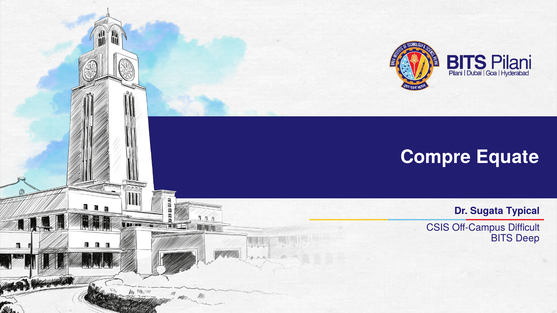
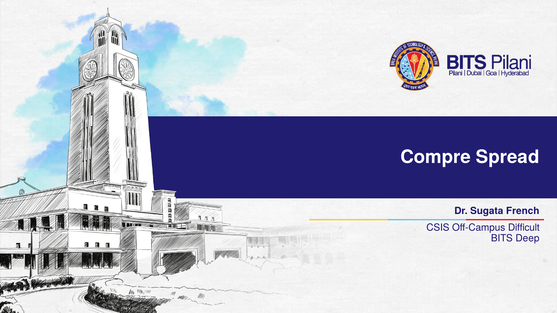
Equate: Equate -> Spread (508, 157)
Typical: Typical -> French (523, 211)
